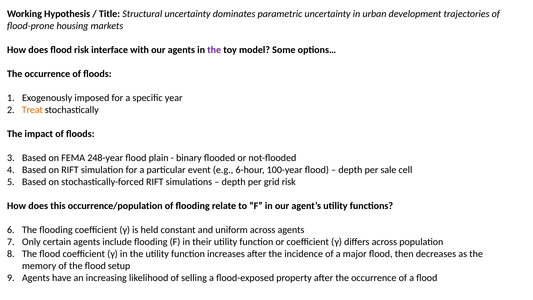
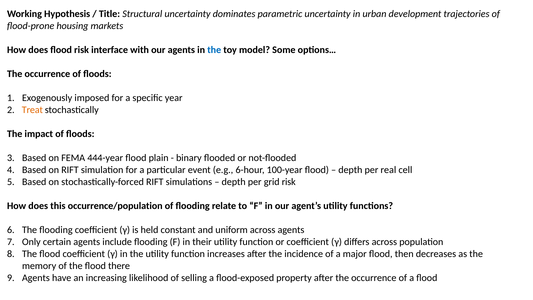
the colour: purple -> blue (214, 50)
248-year: 248-year -> 444-year (105, 158)
sale: sale -> real (388, 170)
setup: setup -> there (119, 266)
